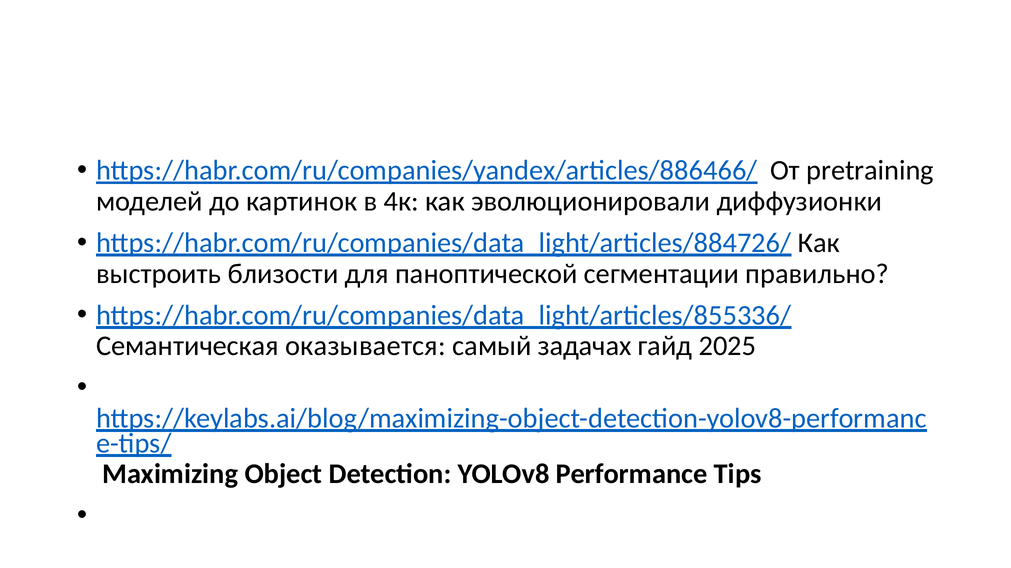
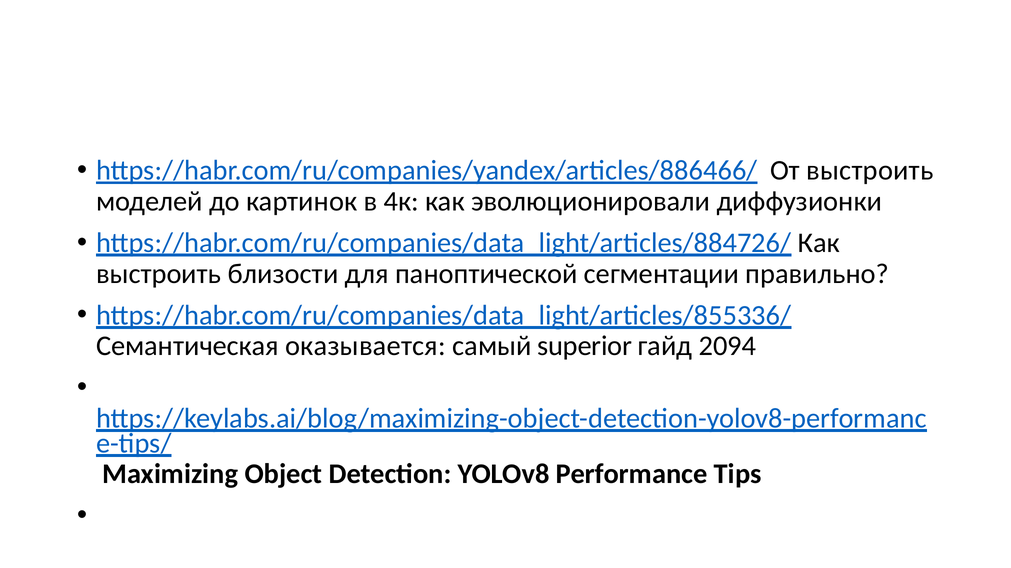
От pretraining: pretraining -> выстроить (870, 171)
задачах: задачах -> superior (585, 346)
2025: 2025 -> 2094 (727, 346)
